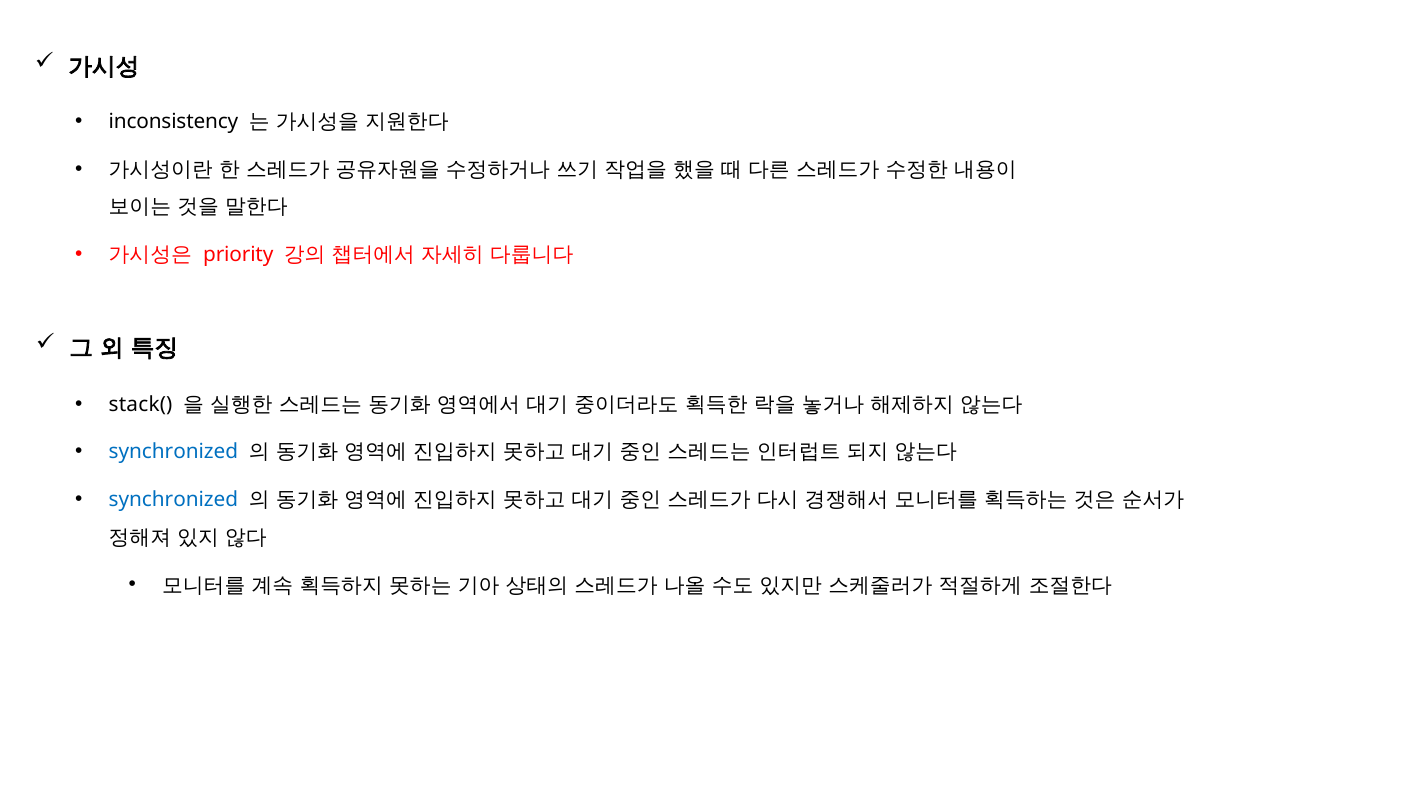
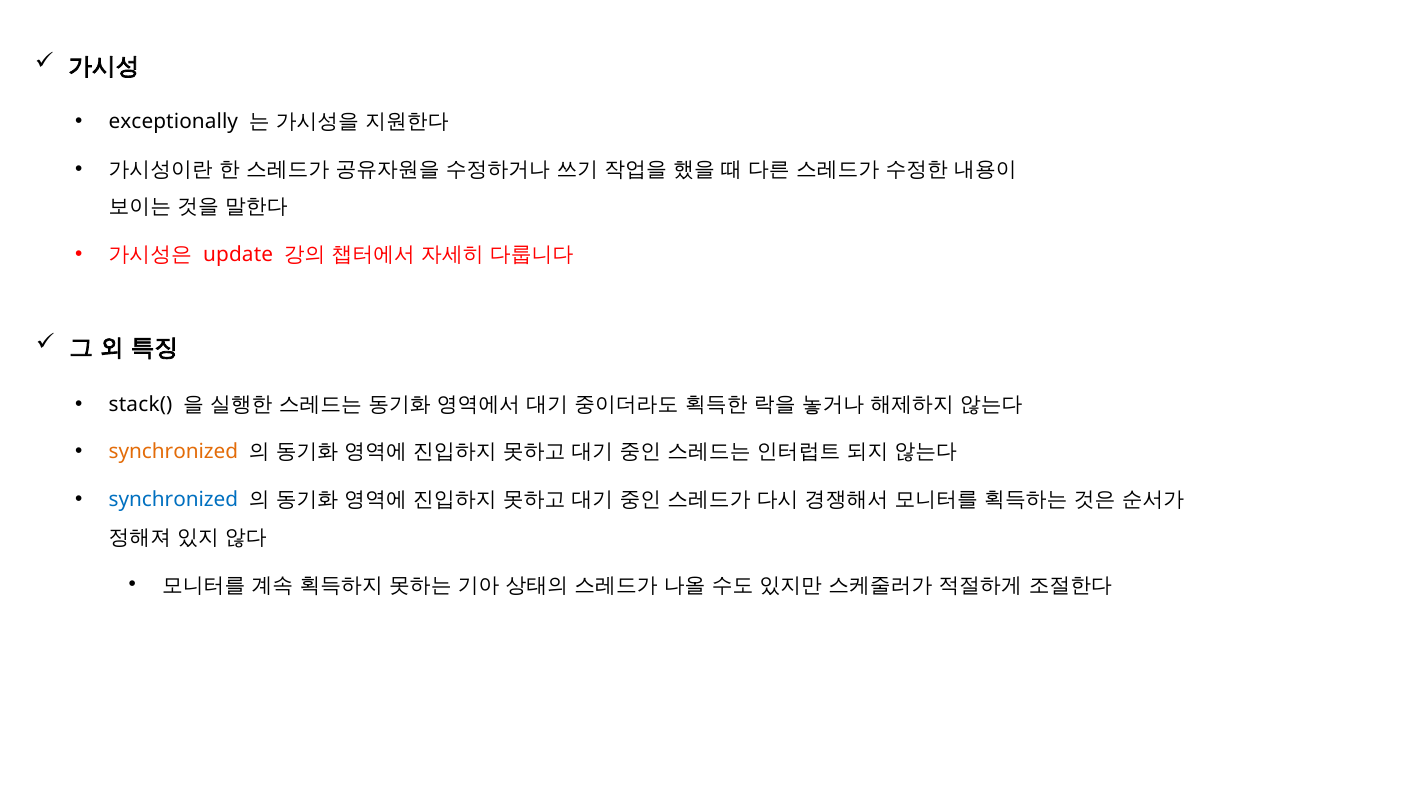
inconsistency: inconsistency -> exceptionally (173, 122)
priority: priority -> update (238, 255)
synchronized colour: blue -> orange (173, 452)
